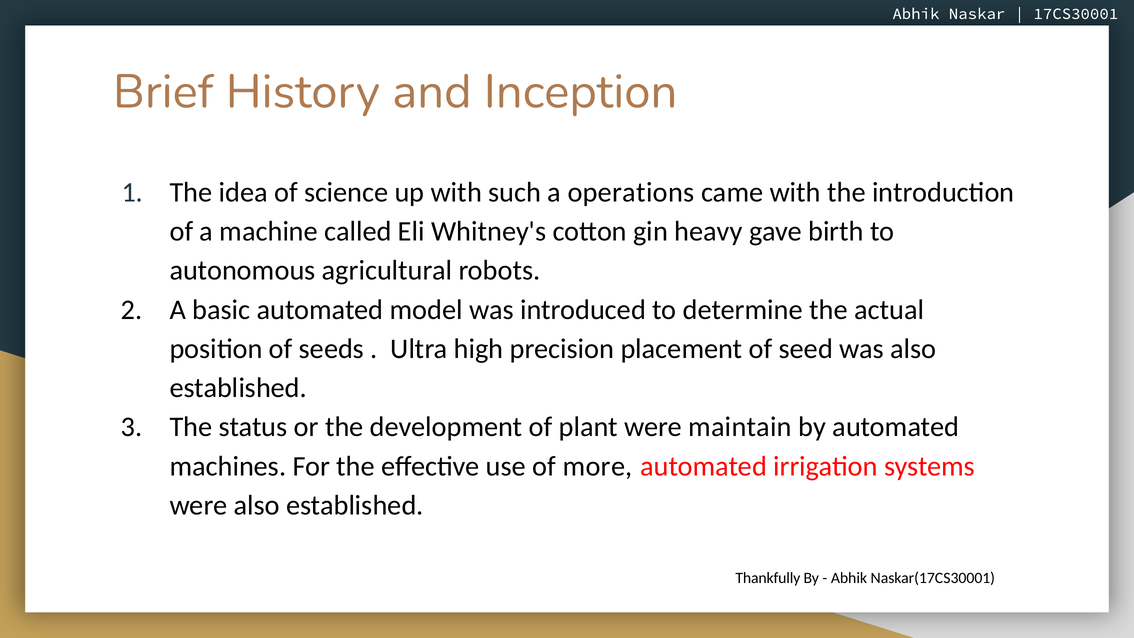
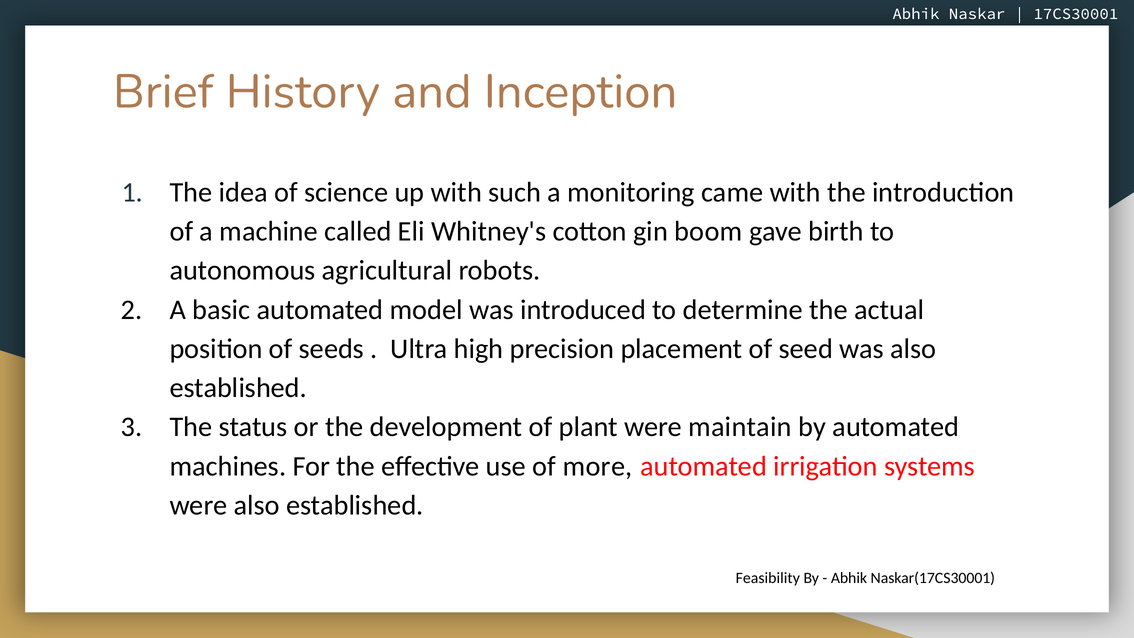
operations: operations -> monitoring (631, 192)
heavy: heavy -> boom (708, 231)
Thankfully: Thankfully -> Feasibility (768, 578)
